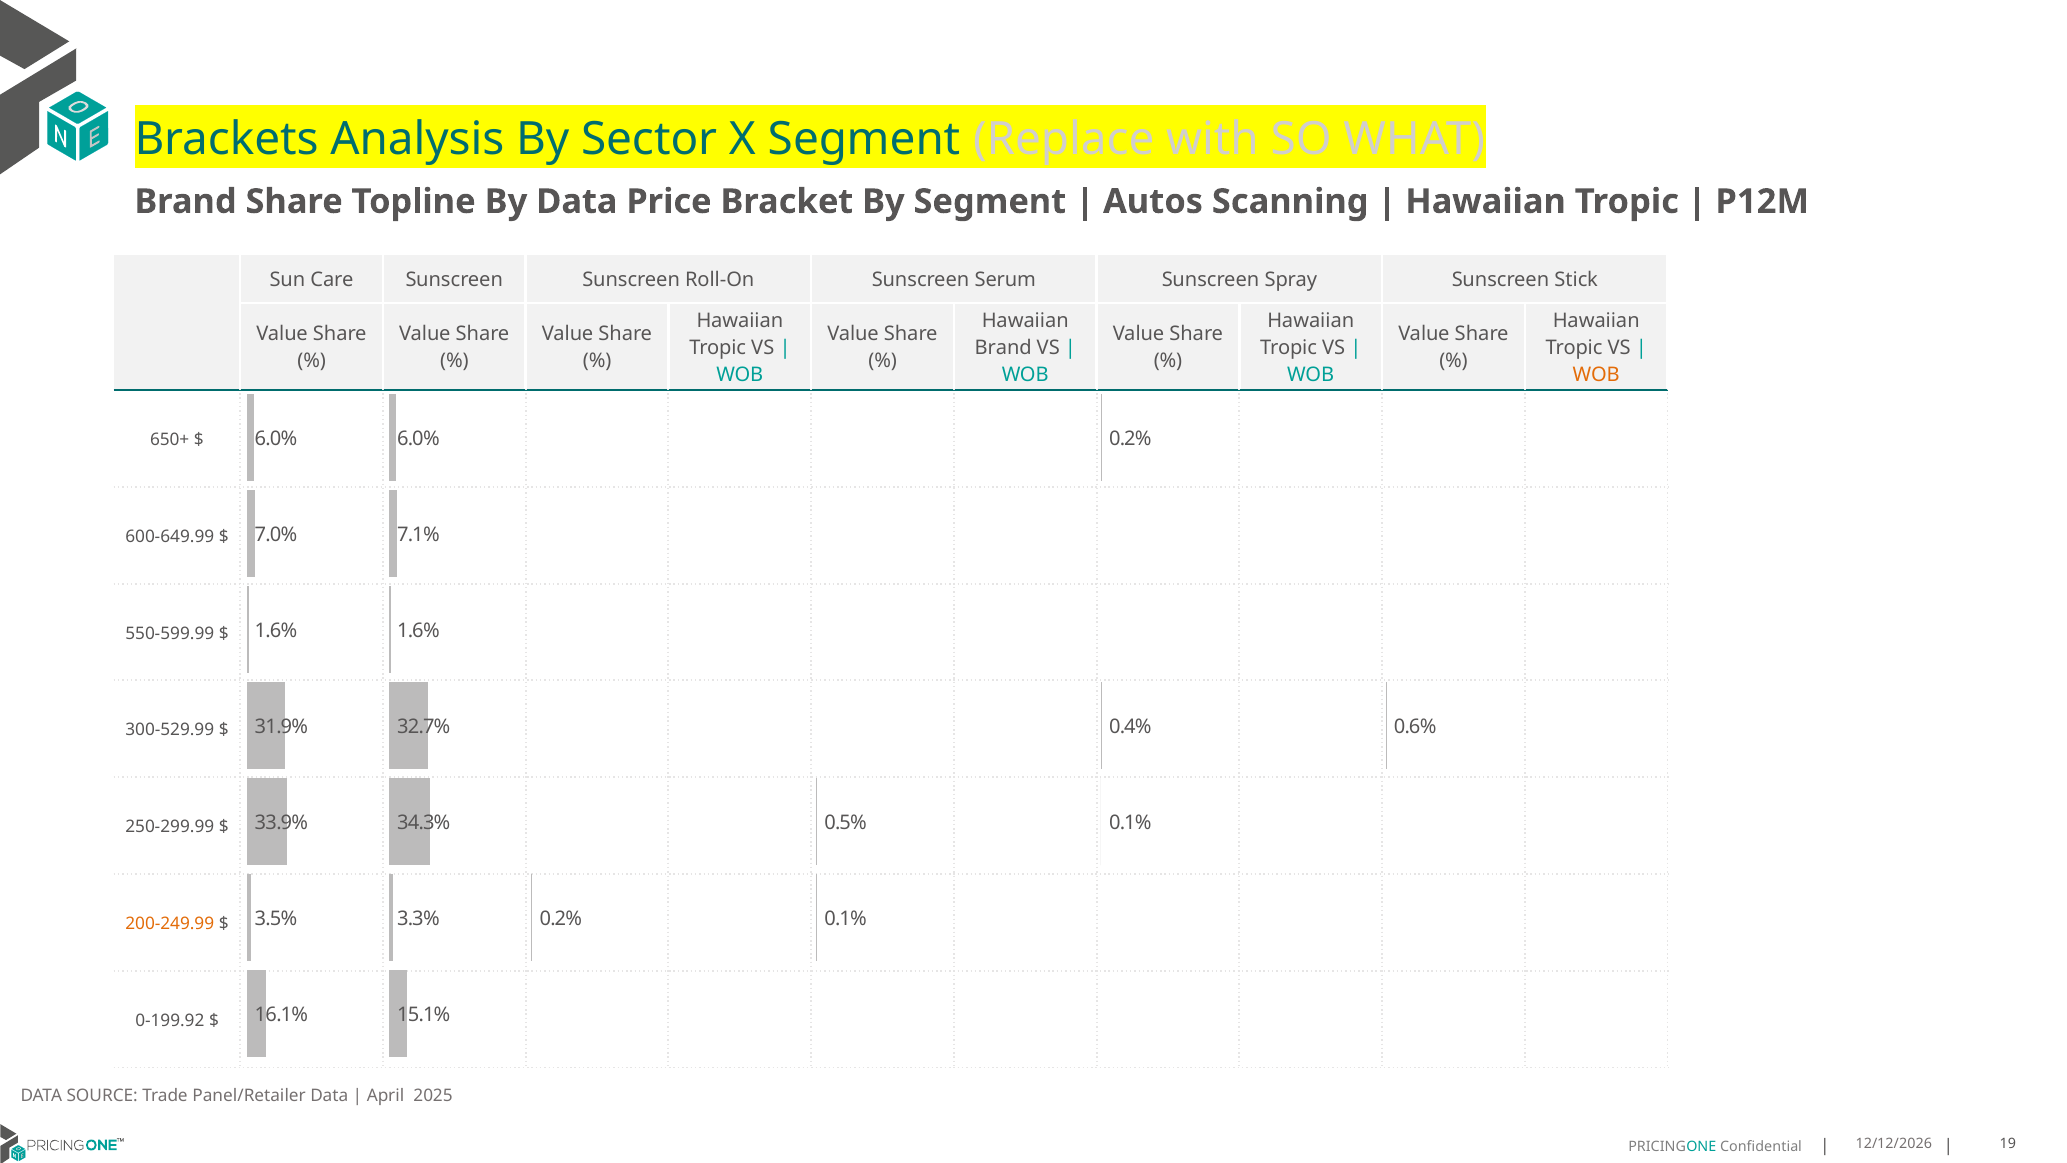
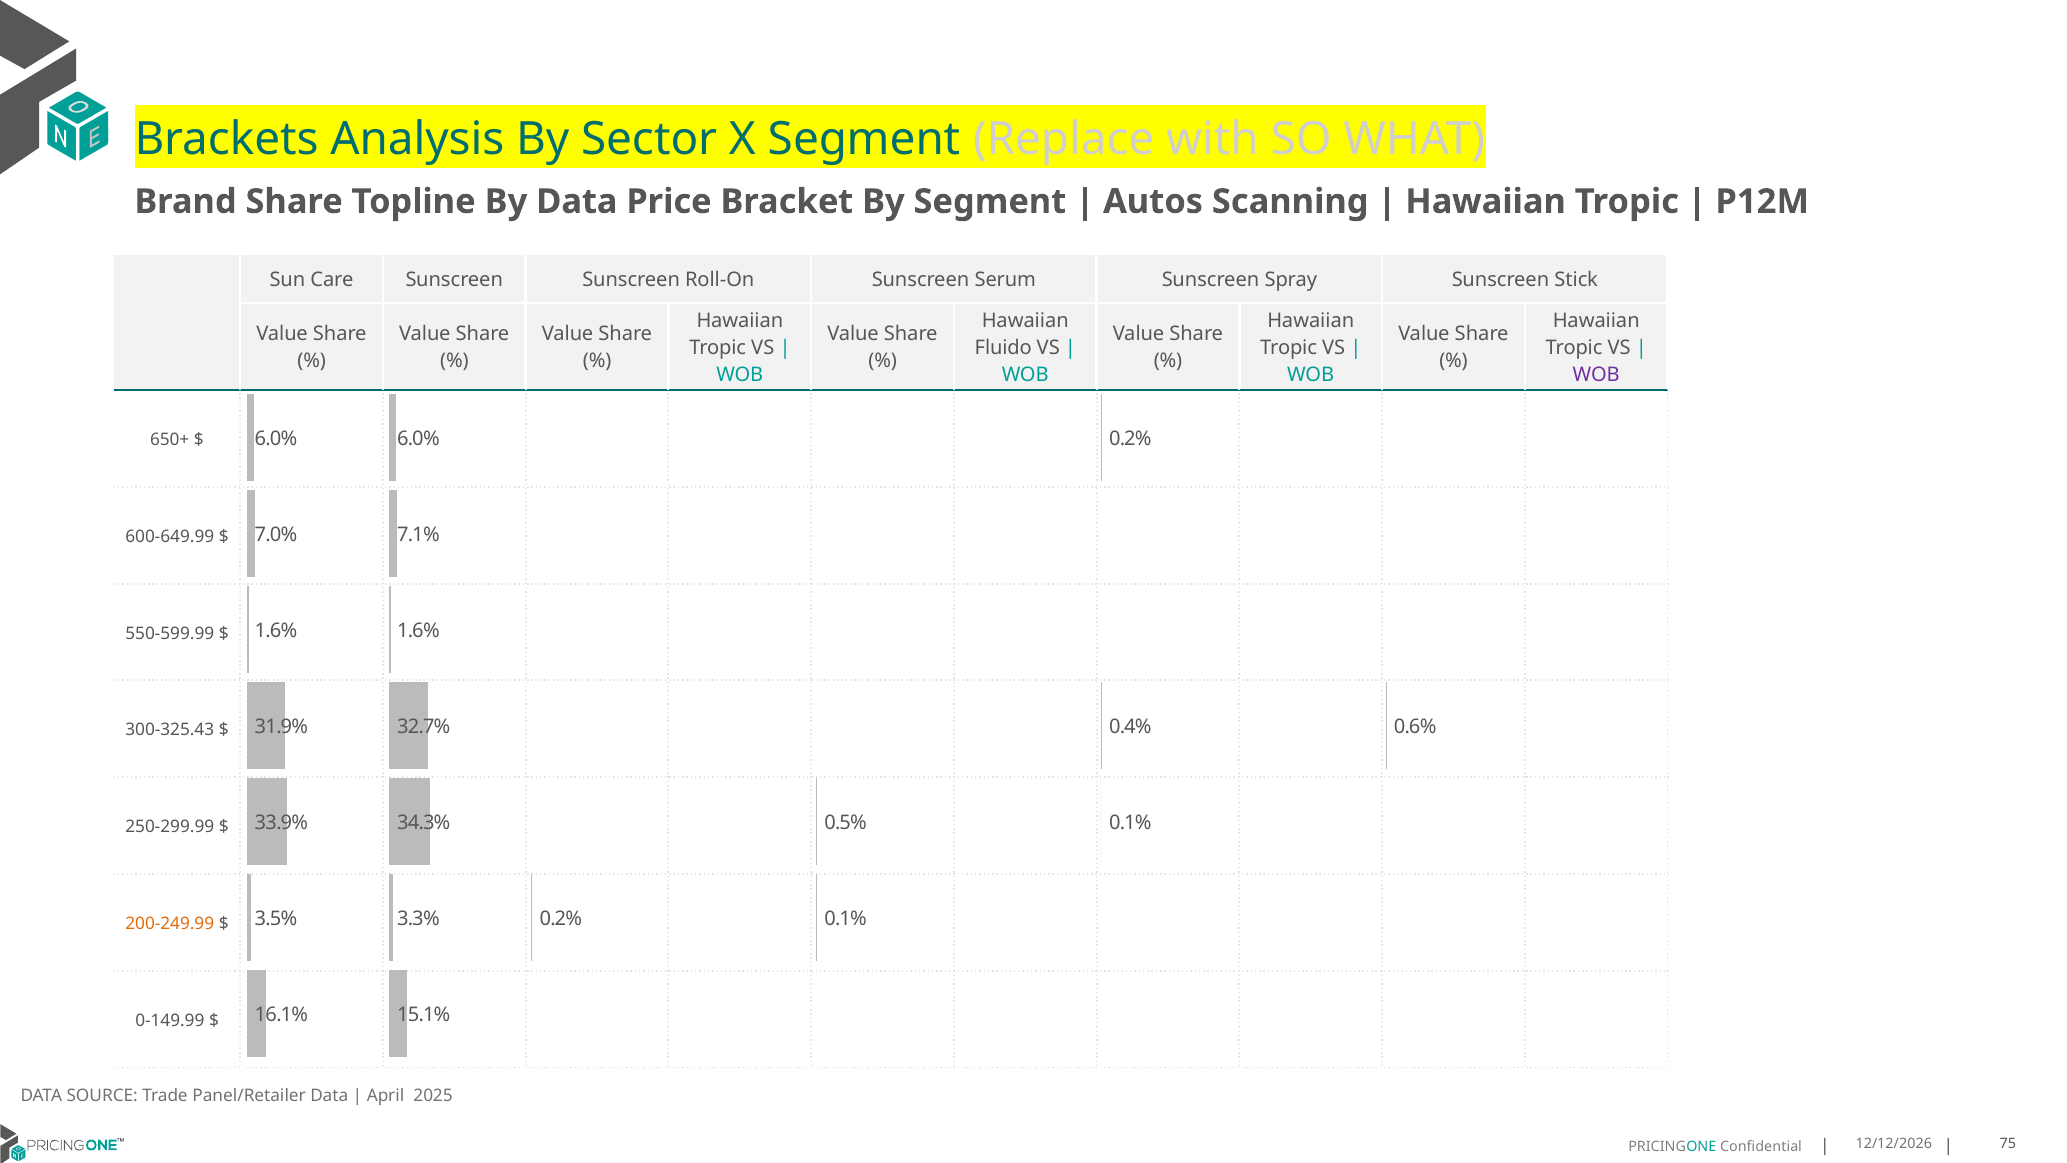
Brand: Brand -> Fluido (1003, 348)
WOB colour: orange -> purple (1596, 375)
300-529.99: 300-529.99 -> 300-325.43 (170, 730)
0-199.92: 0-199.92 -> 0-149.99 (170, 1020)
19: 19 -> 75 (2008, 1143)
